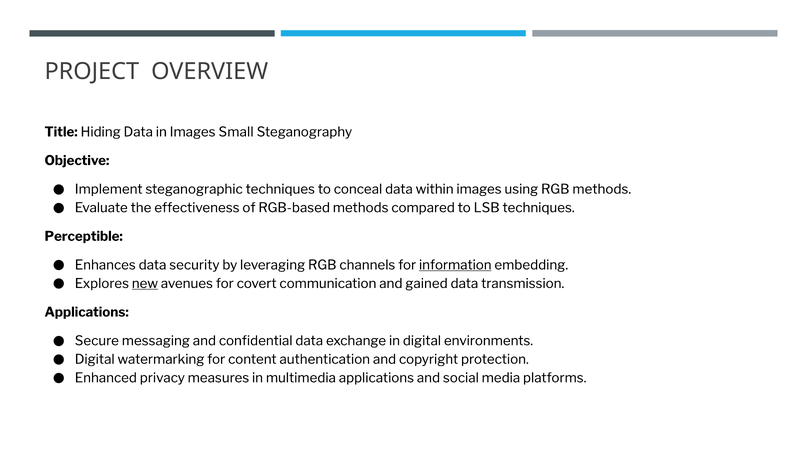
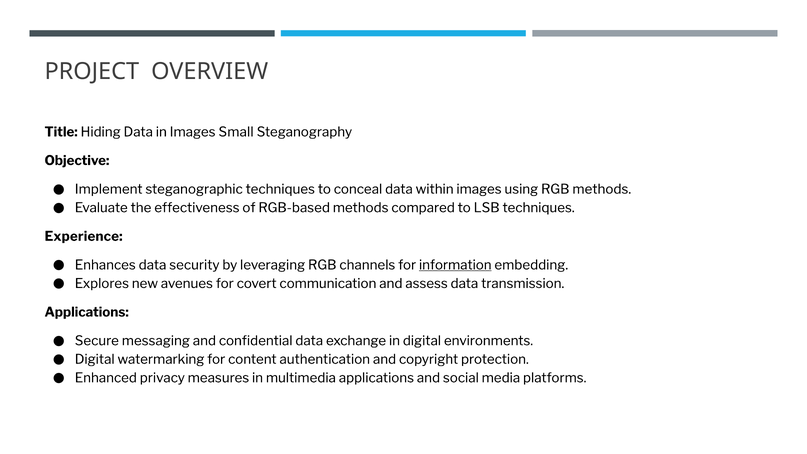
Perceptible: Perceptible -> Experience (84, 236)
new underline: present -> none (145, 284)
gained: gained -> assess (427, 284)
